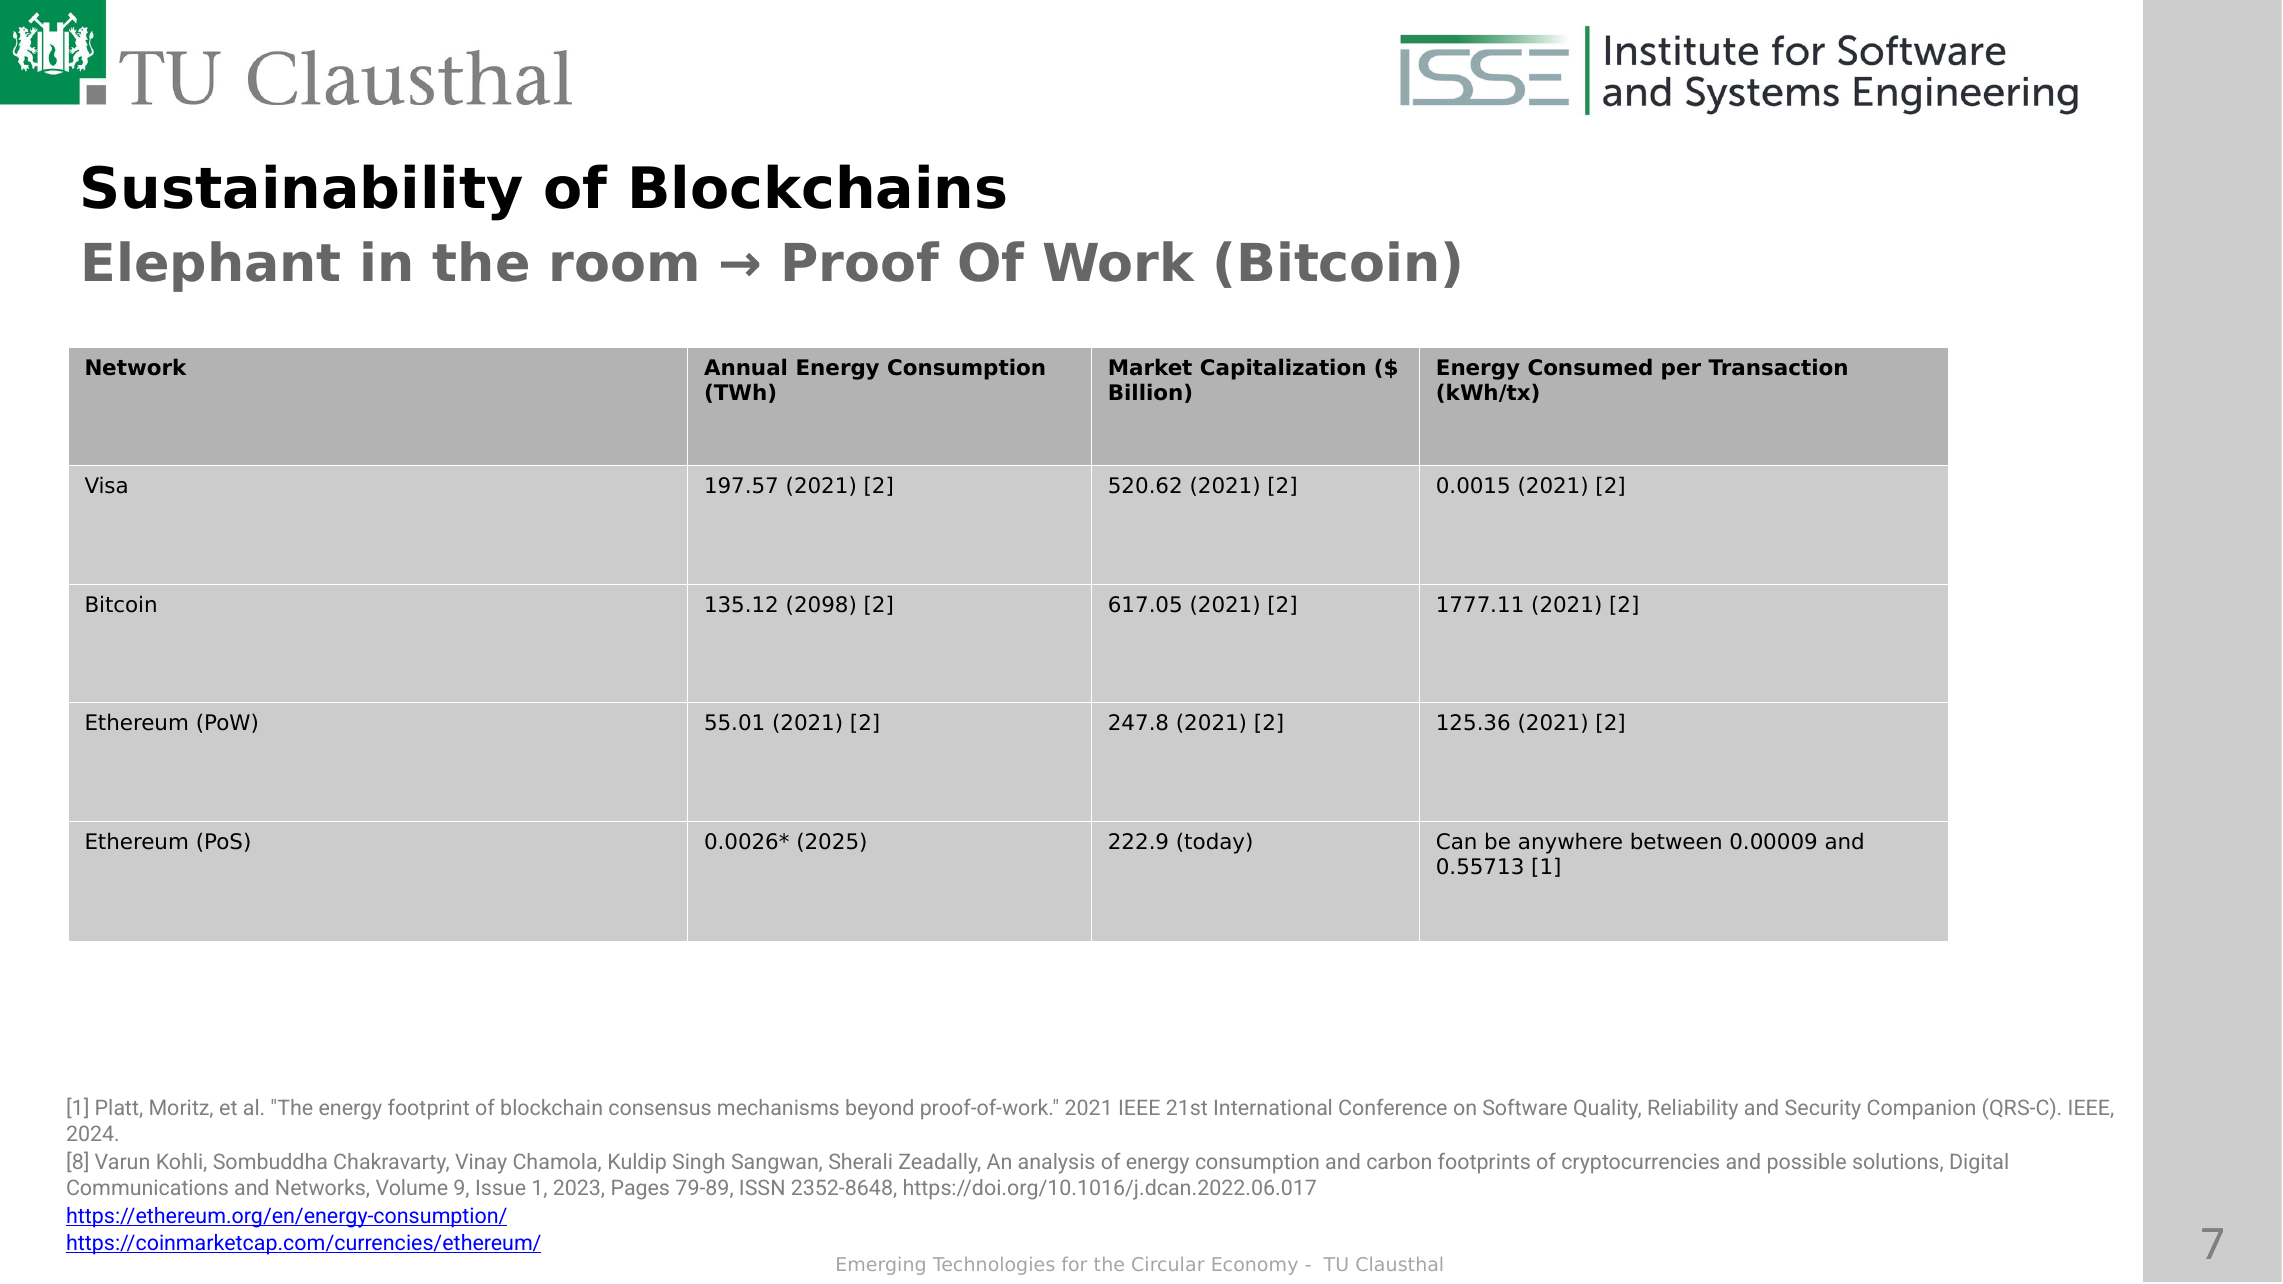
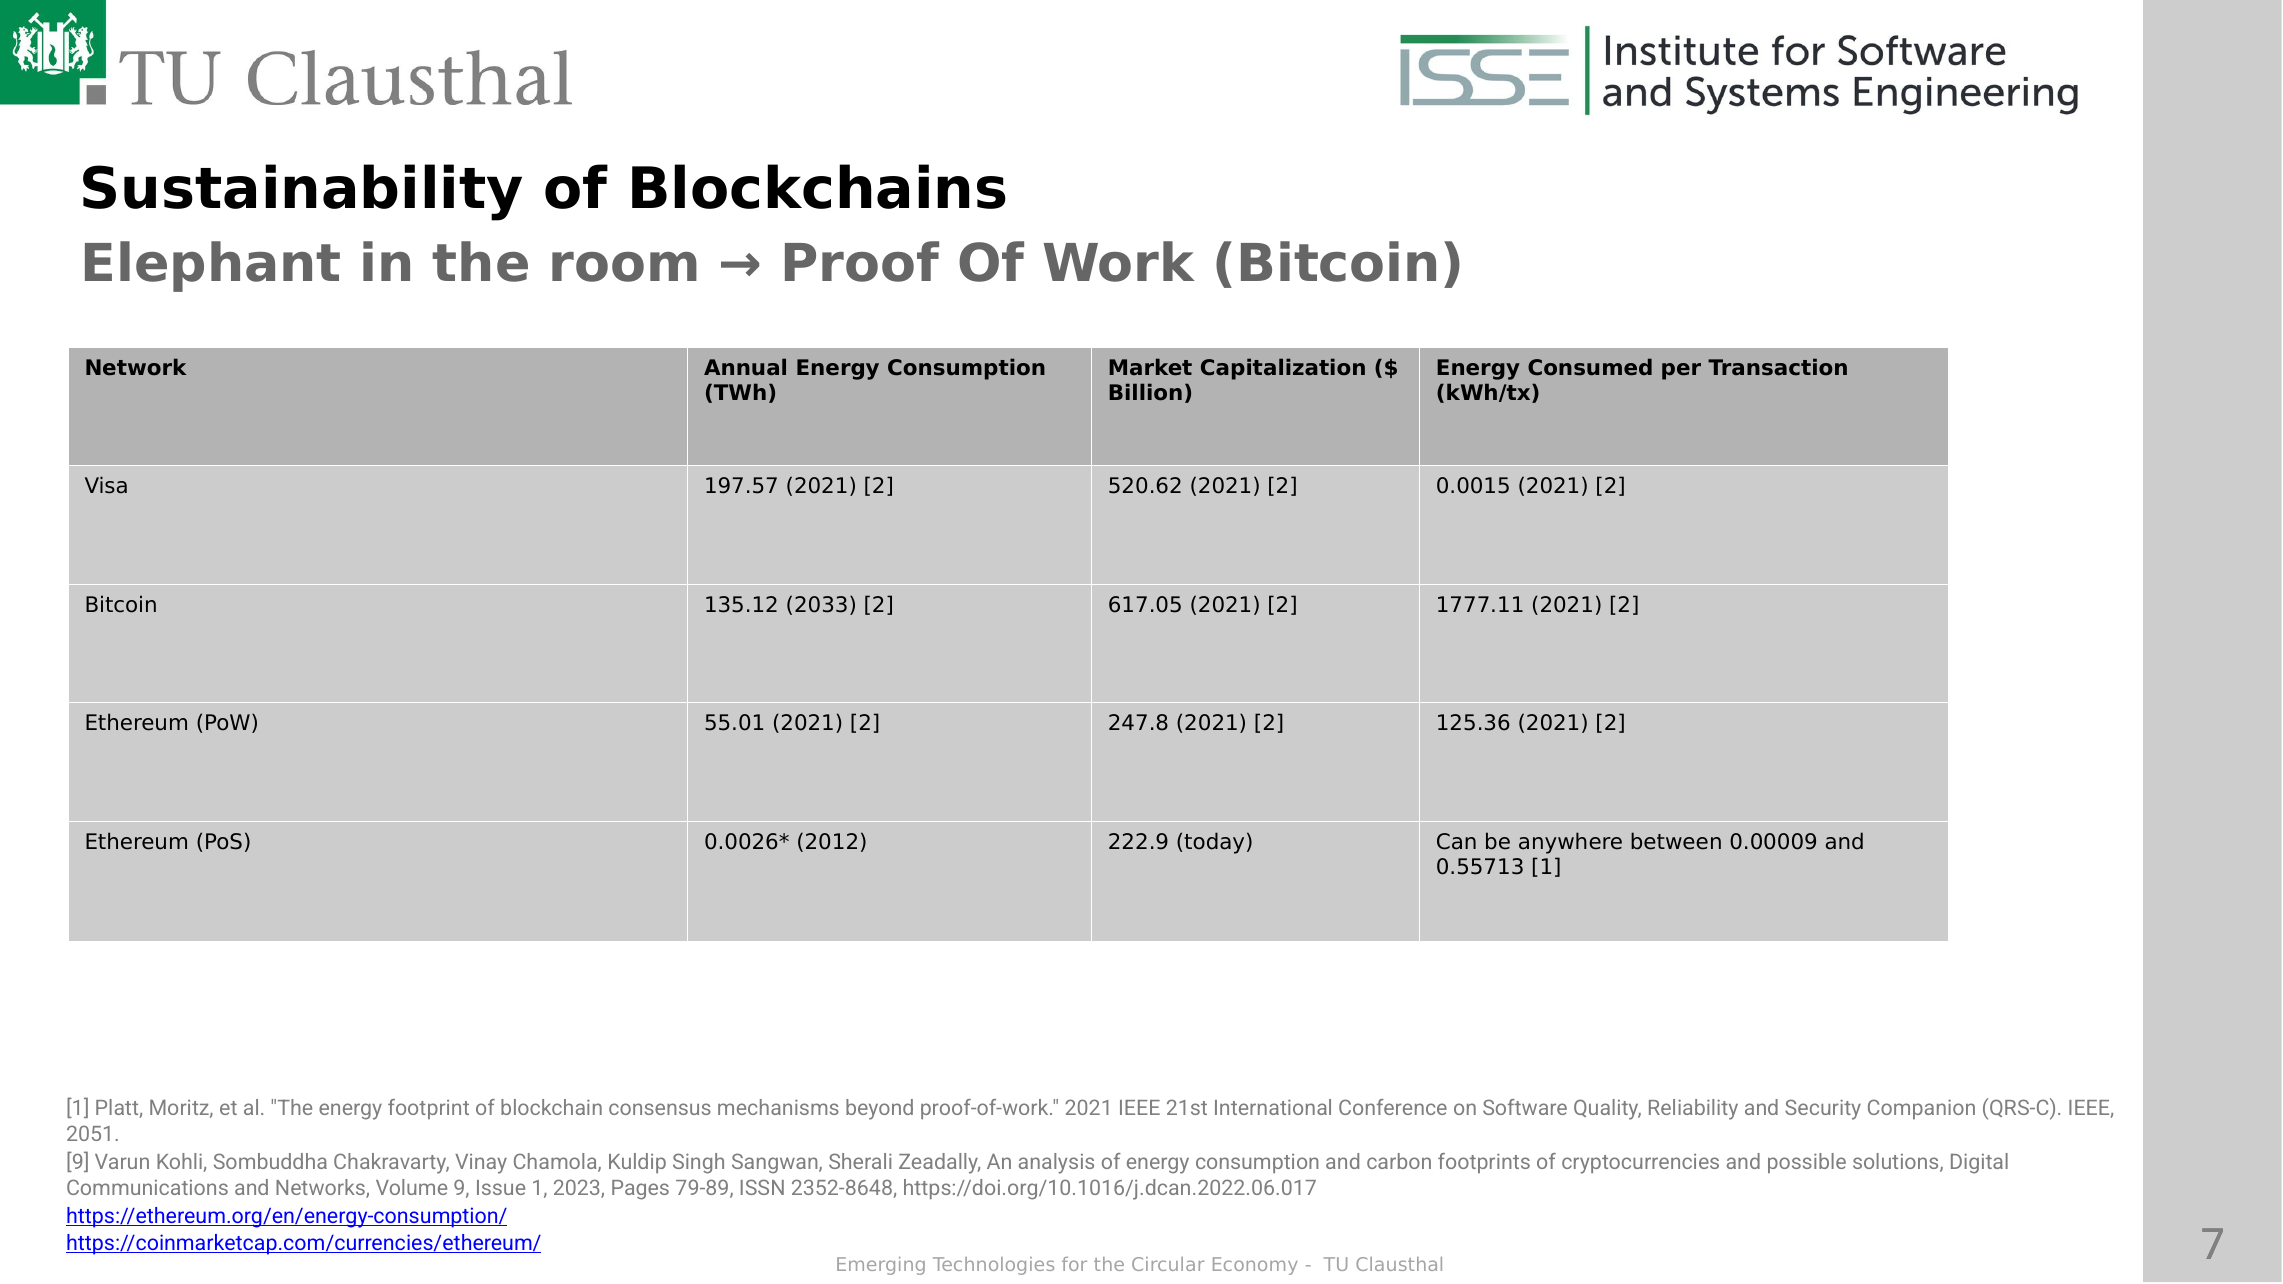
2098: 2098 -> 2033 (821, 605)
2025: 2025 -> 2012 (832, 843)
2024: 2024 -> 2051 (93, 1134)
8: 8 -> 9 (78, 1163)
